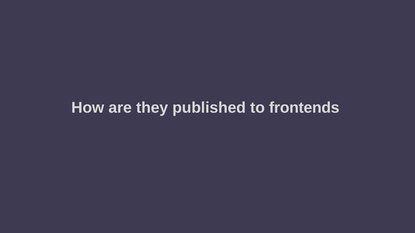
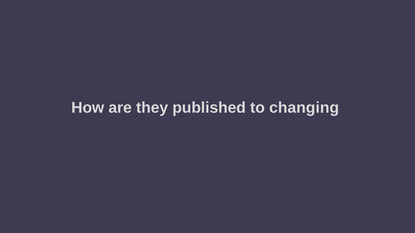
frontends: frontends -> changing (304, 108)
